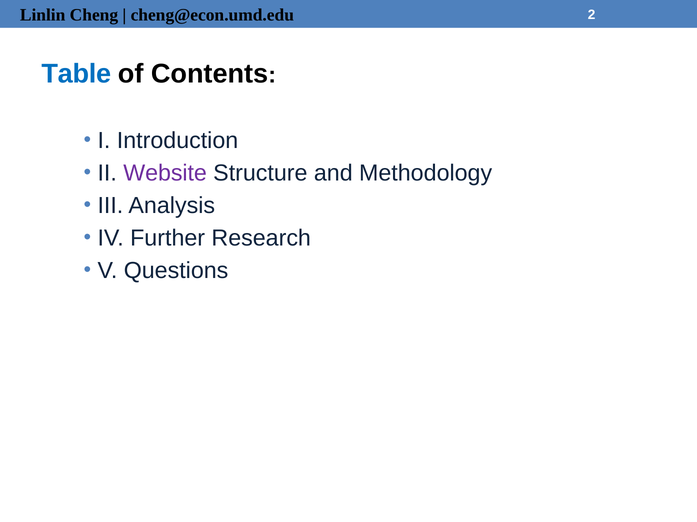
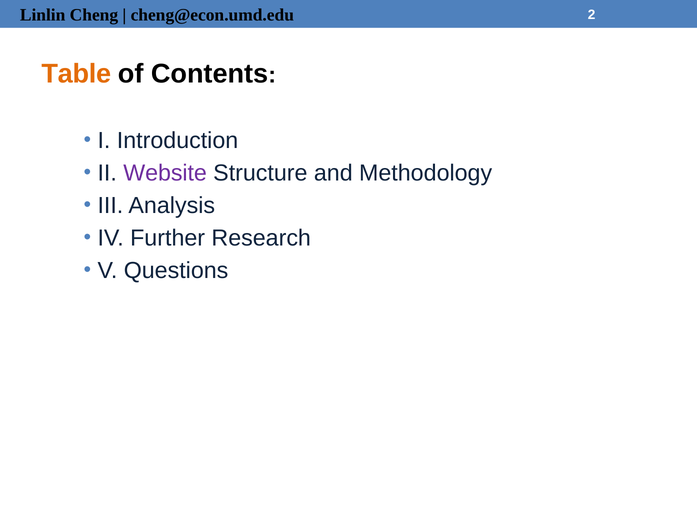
Table colour: blue -> orange (76, 74)
